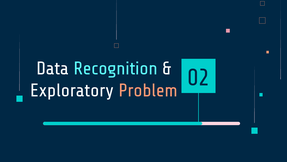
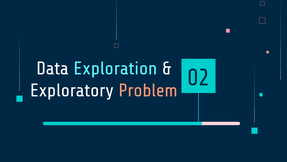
Recognition: Recognition -> Exploration (115, 68)
